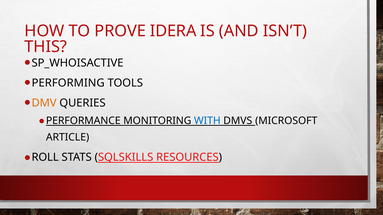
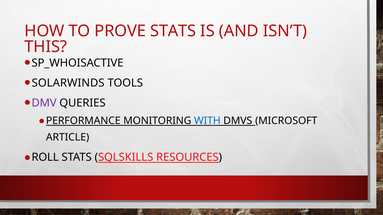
PROVE IDERA: IDERA -> STATS (173, 31)
PERFORMING: PERFORMING -> SOLARWINDS (68, 83)
DMV colour: orange -> purple (44, 103)
